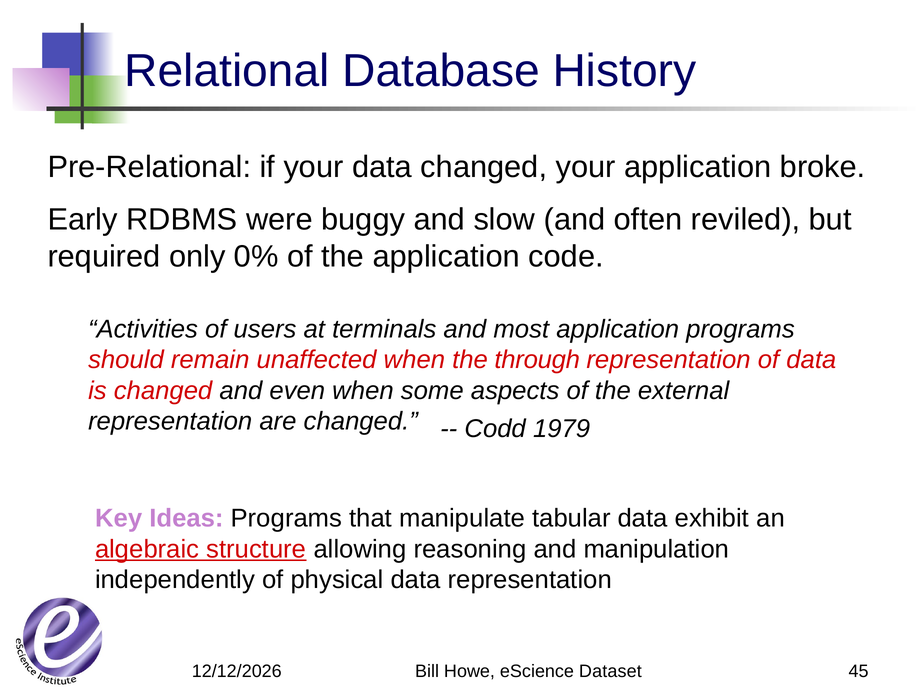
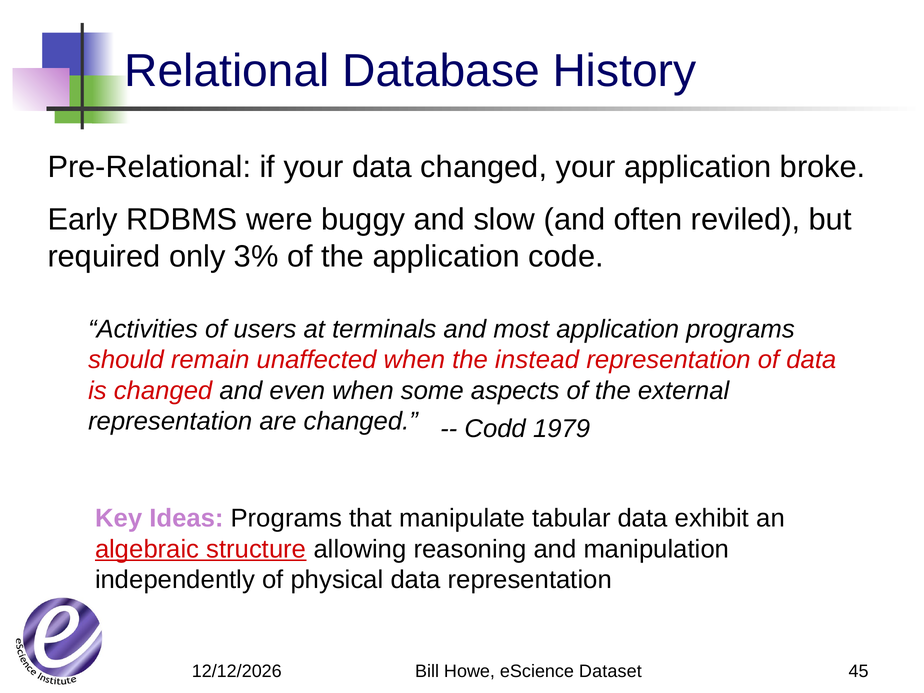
0%: 0% -> 3% (256, 257)
through: through -> instead (537, 360)
